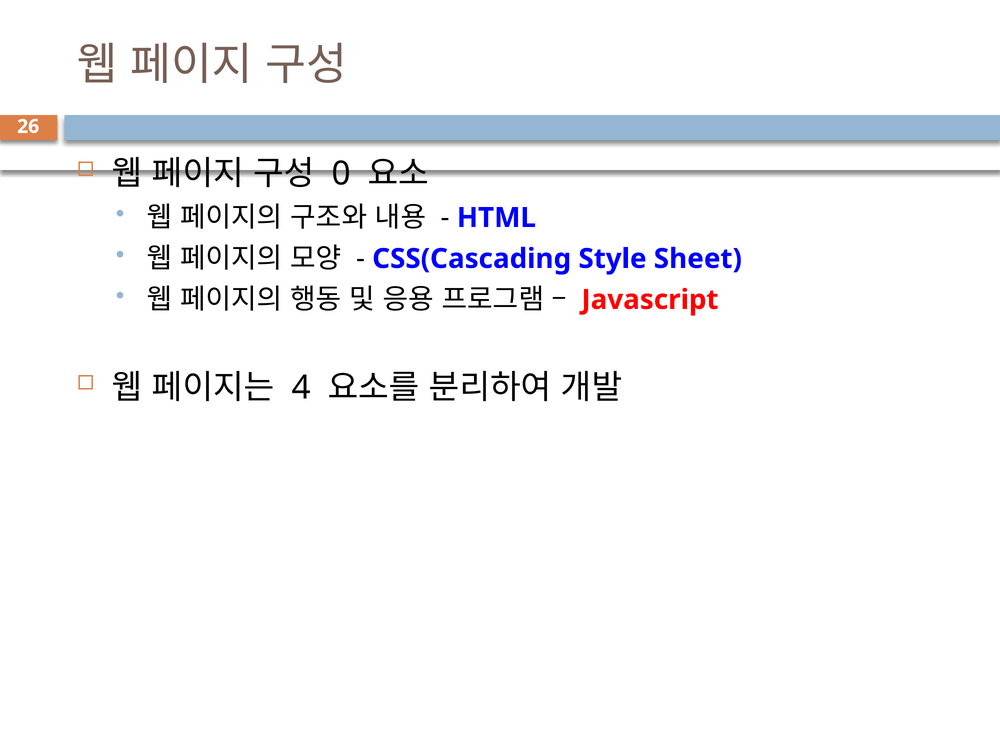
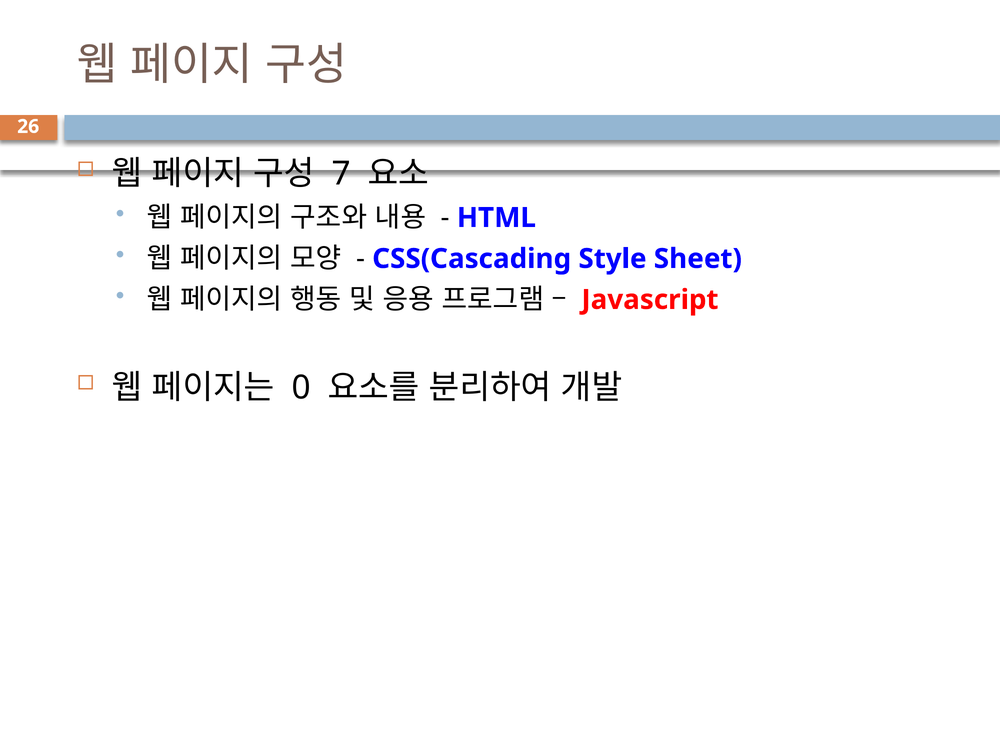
0: 0 -> 7 (341, 174)
4: 4 -> 0 (301, 388)
